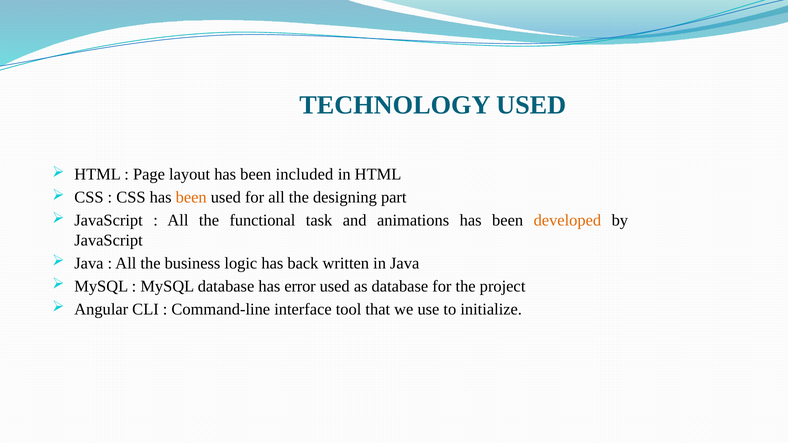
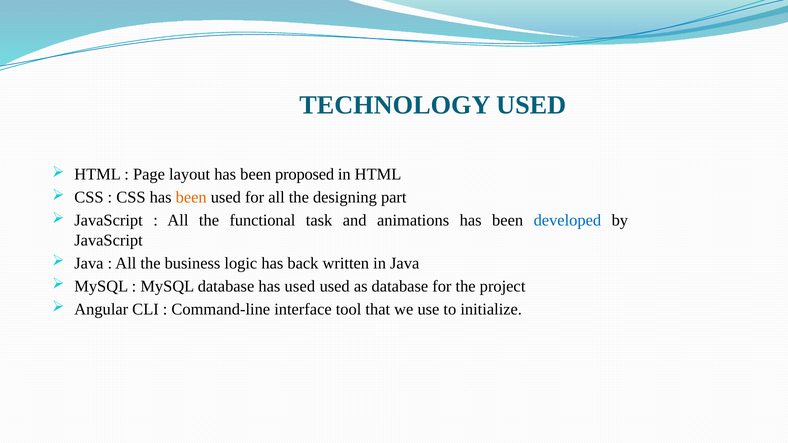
included: included -> proposed (305, 175)
developed colour: orange -> blue (567, 221)
has error: error -> used (300, 286)
